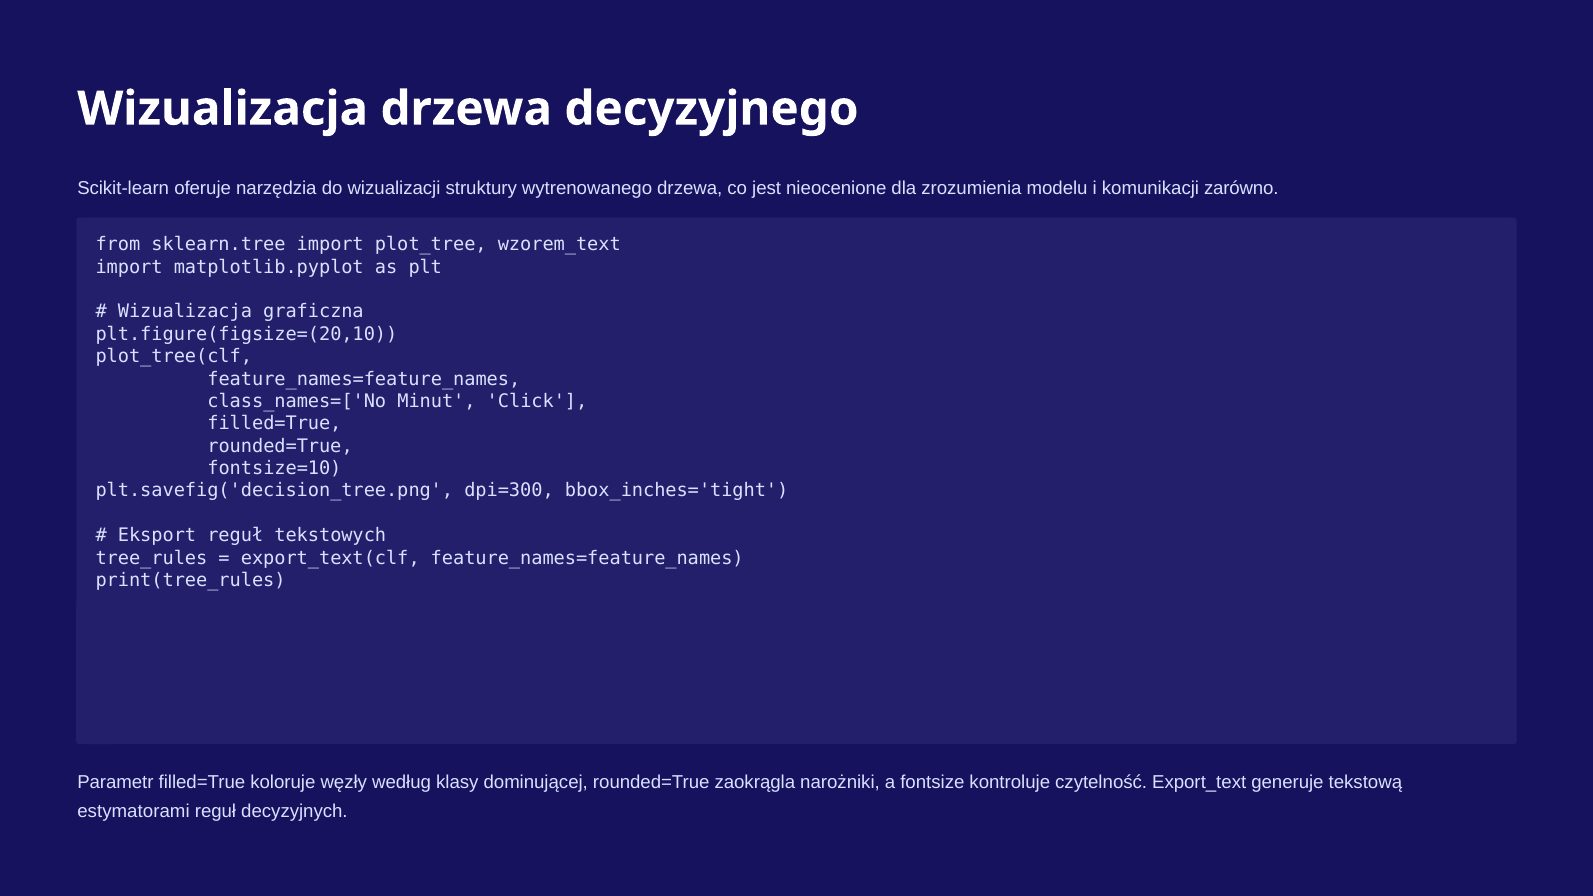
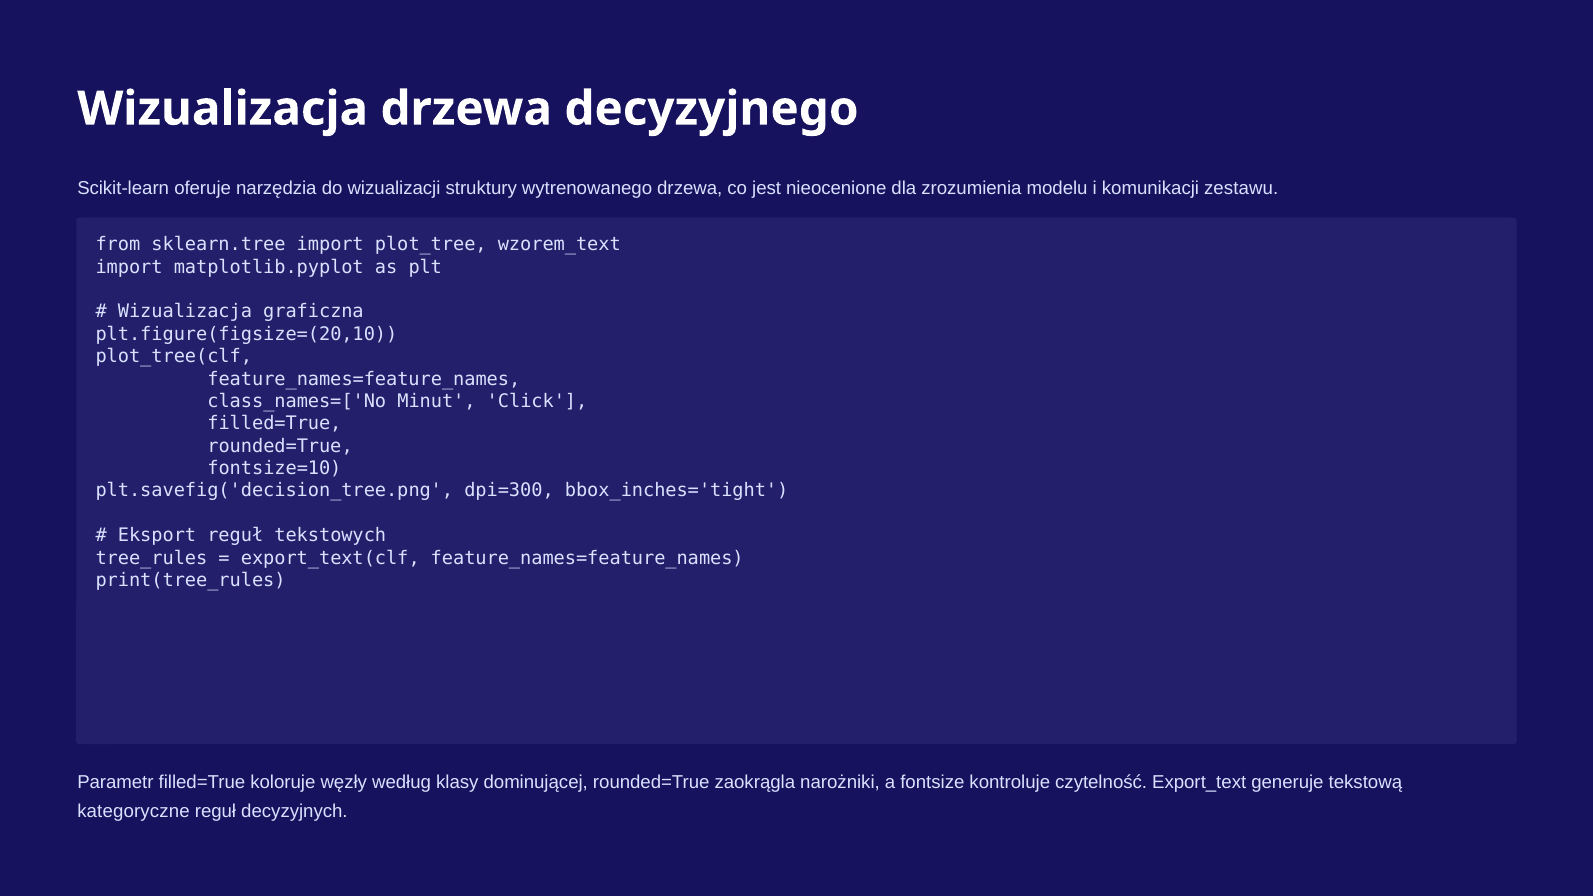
zarówno: zarówno -> zestawu (1241, 188)
estymatorami: estymatorami -> kategoryczne (133, 812)
